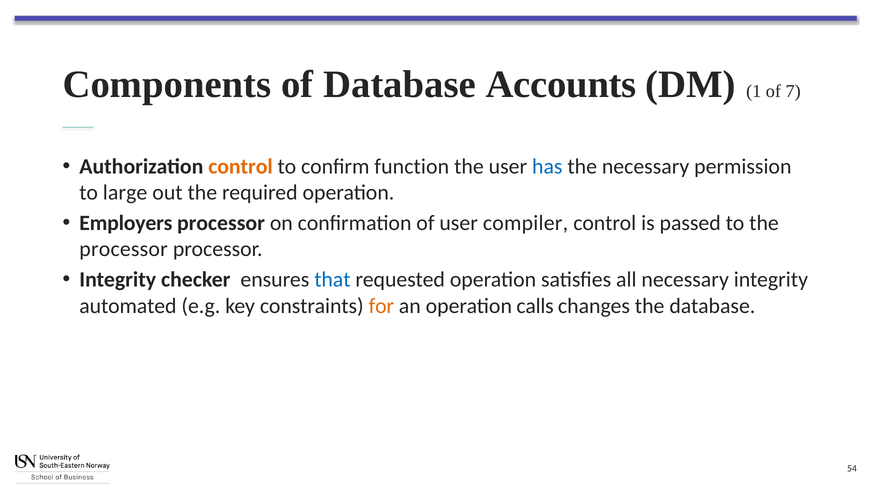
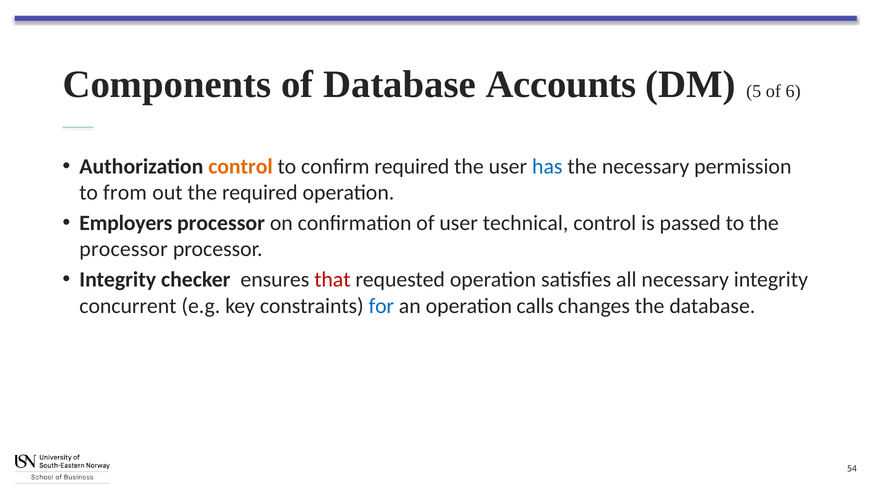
1: 1 -> 5 (754, 91)
7: 7 -> 6 (793, 91)
confirm function: function -> required (412, 167)
large: large -> from (125, 193)
compiler: compiler -> technical (526, 223)
that colour: blue -> red (332, 280)
automated: automated -> concurrent (128, 306)
for colour: orange -> blue (381, 306)
